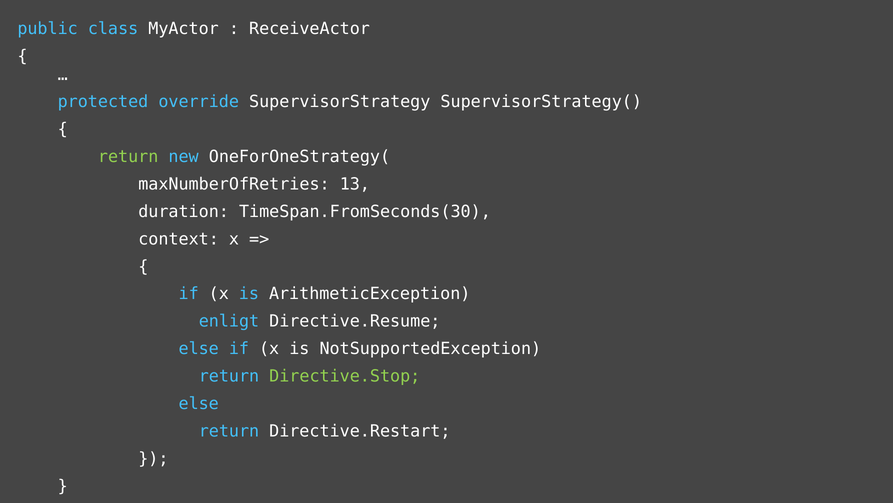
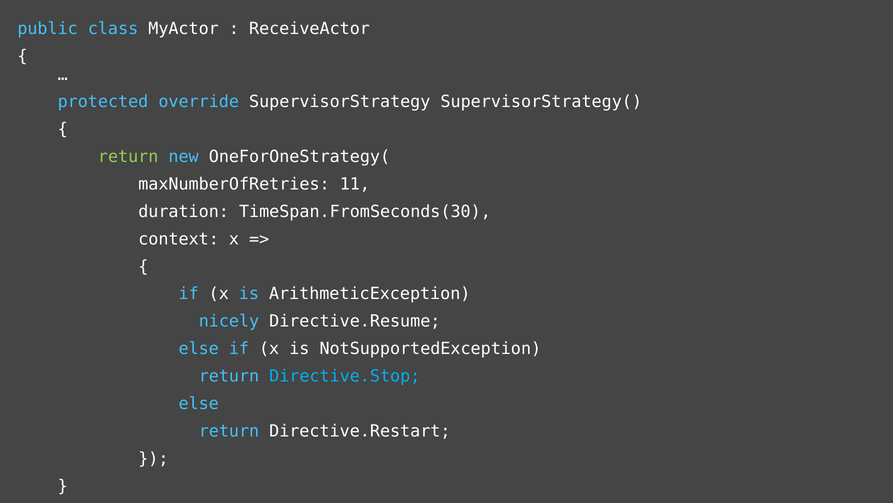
13: 13 -> 11 (355, 184)
enligt: enligt -> nicely (229, 321)
Directive.Stop colour: light green -> light blue (345, 376)
